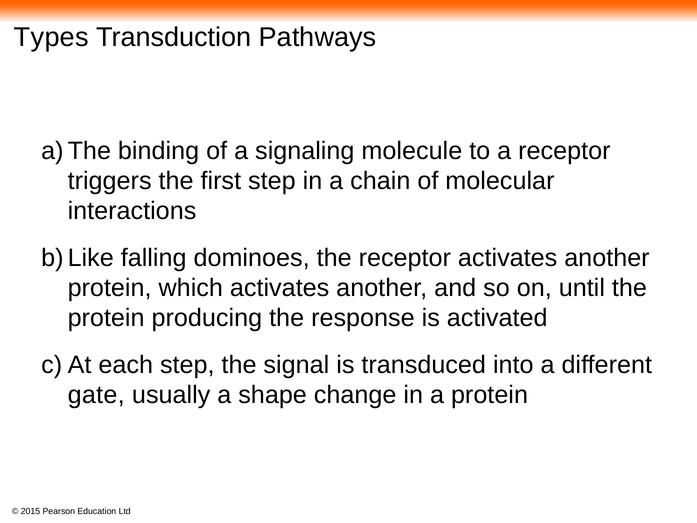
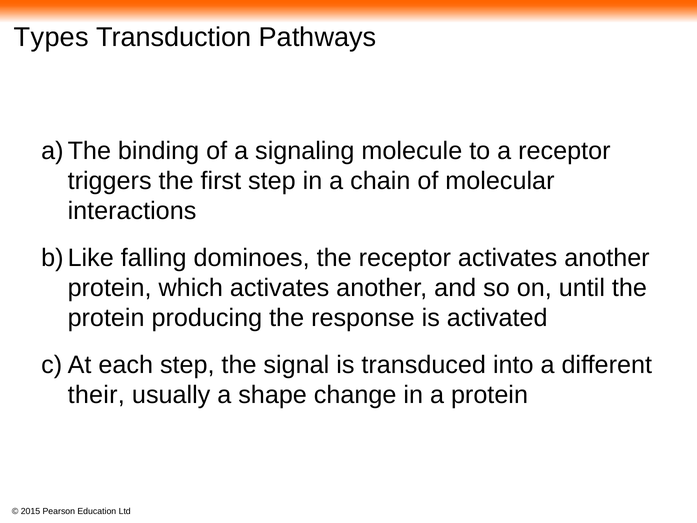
gate: gate -> their (96, 395)
